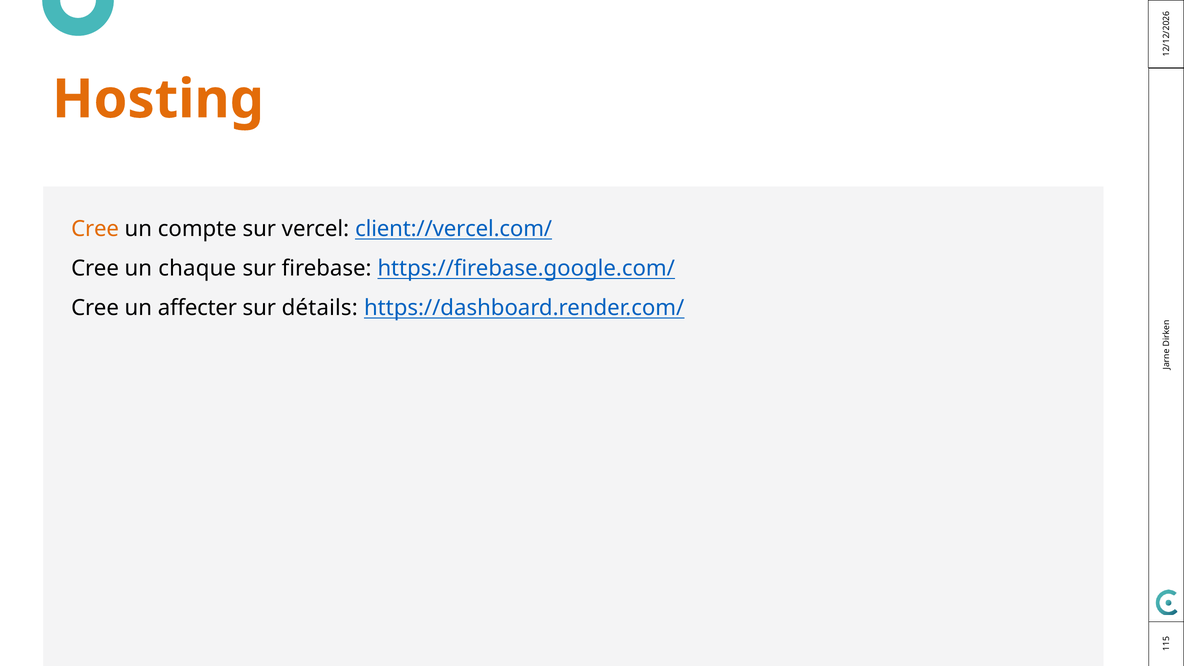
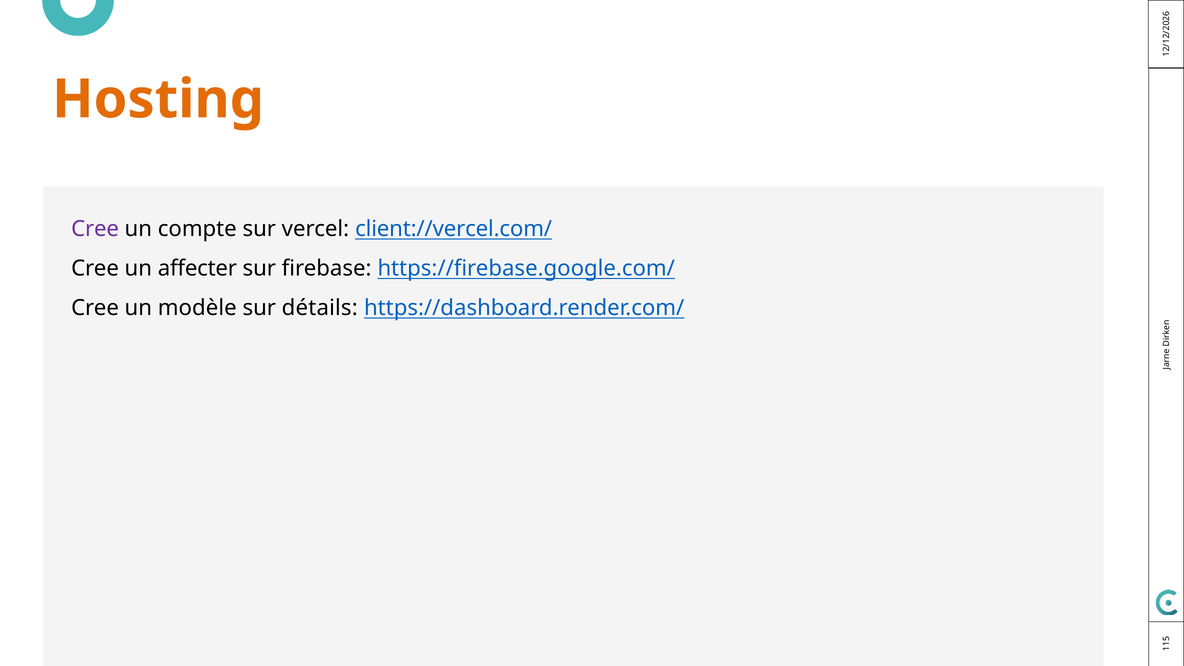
Cree colour: orange -> purple (95, 229)
chaque: chaque -> affecter (197, 268)
affecter: affecter -> modèle (197, 308)
